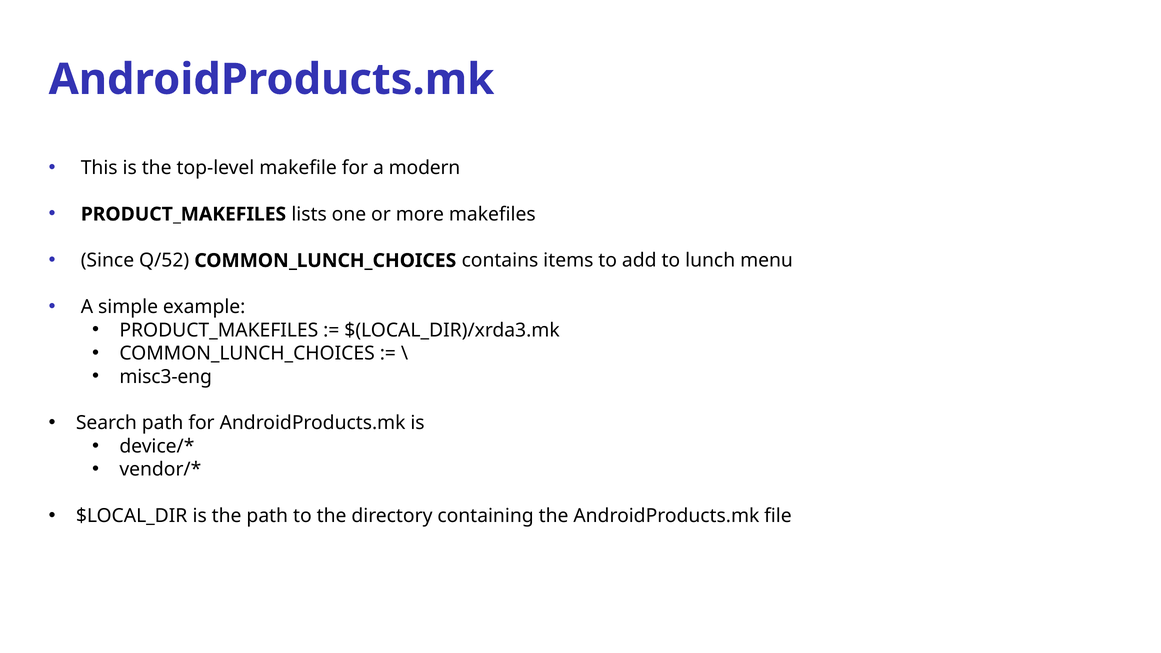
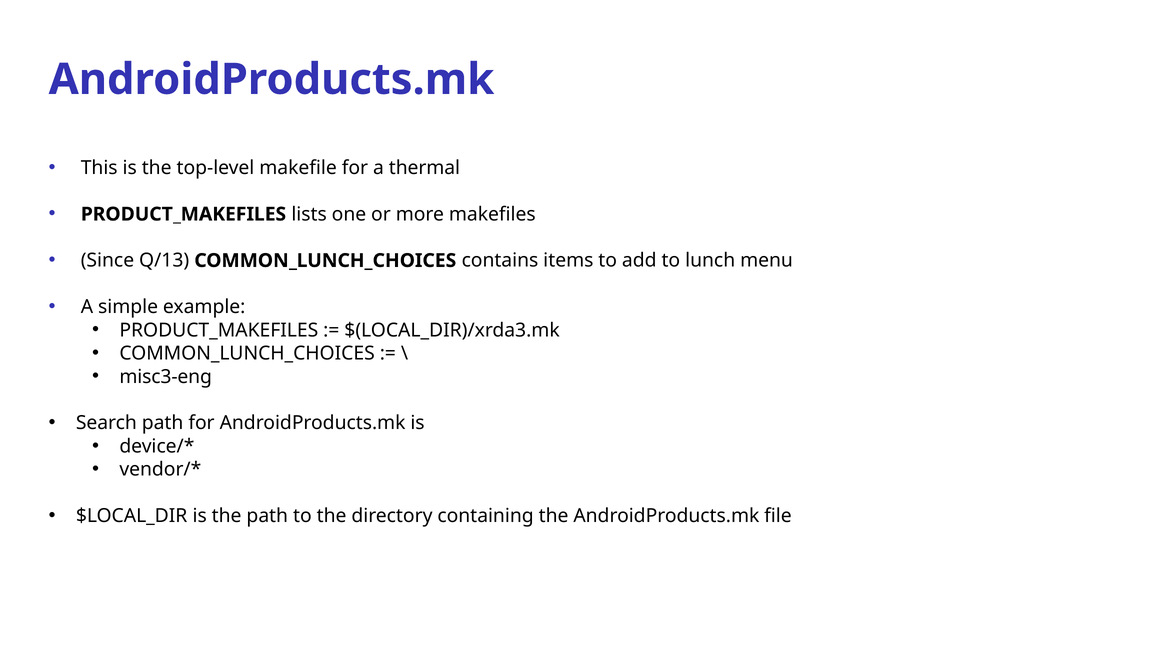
modern: modern -> thermal (424, 168)
Q/52: Q/52 -> Q/13 (164, 261)
